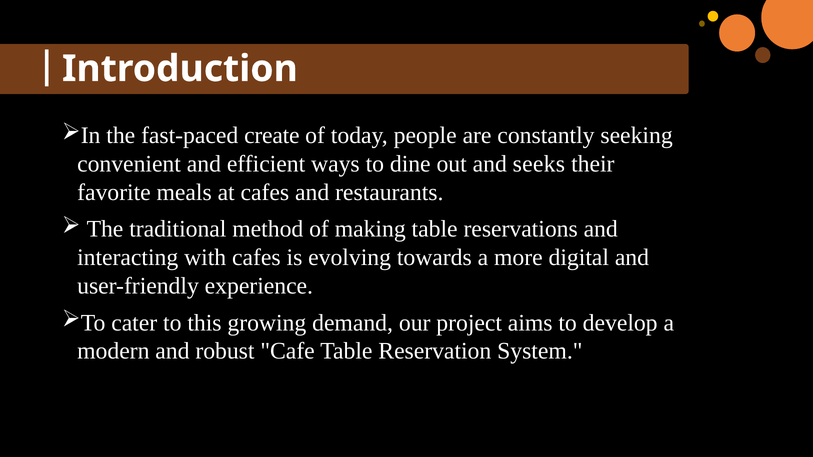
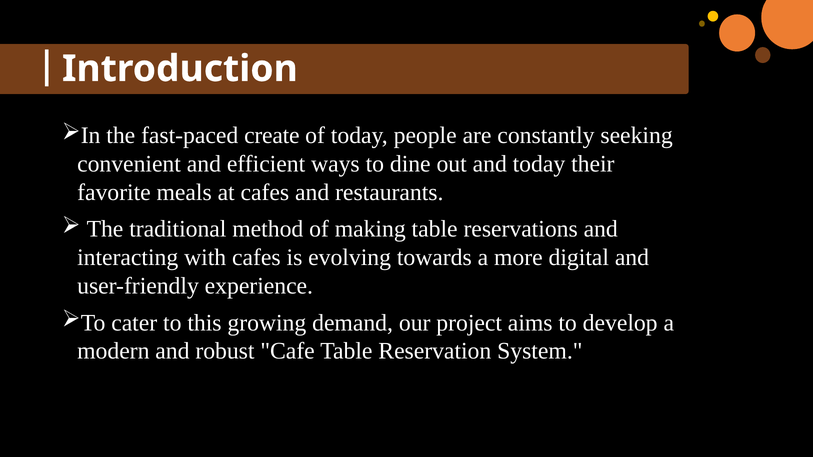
and seeks: seeks -> today (539, 164)
